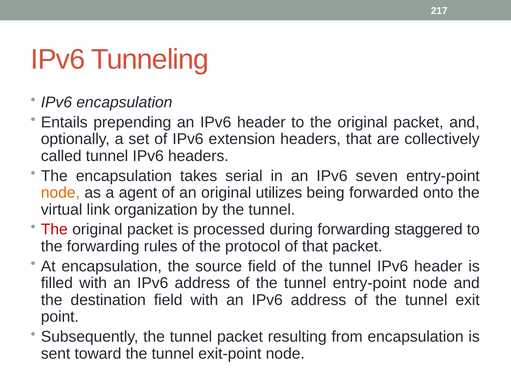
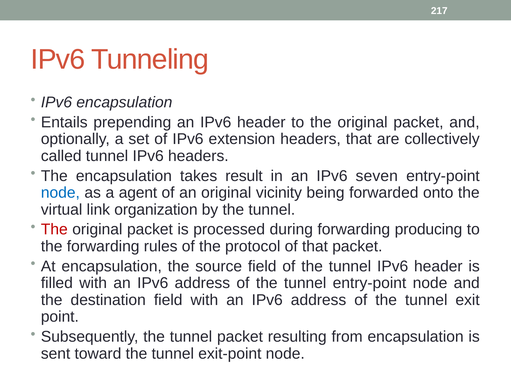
serial: serial -> result (244, 176)
node colour: orange -> blue (60, 193)
utilizes: utilizes -> vicinity (279, 193)
staggered: staggered -> producing (429, 230)
